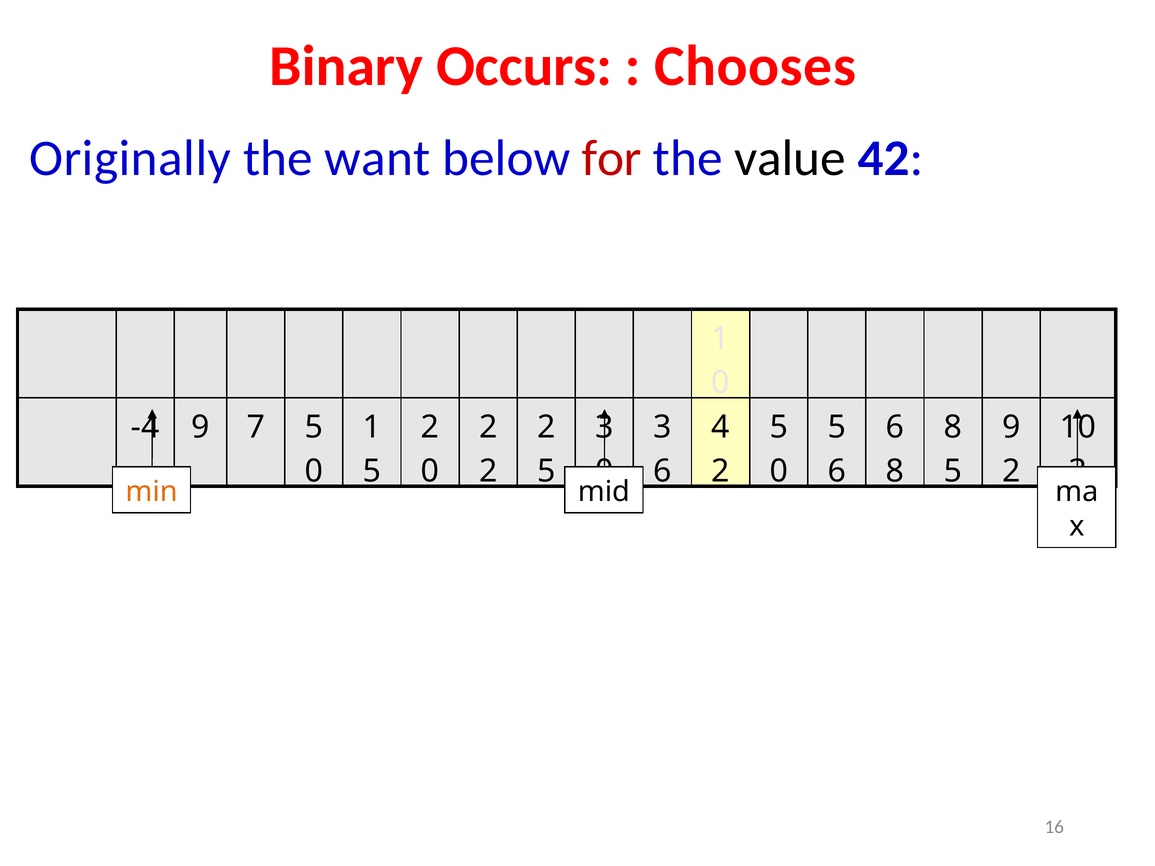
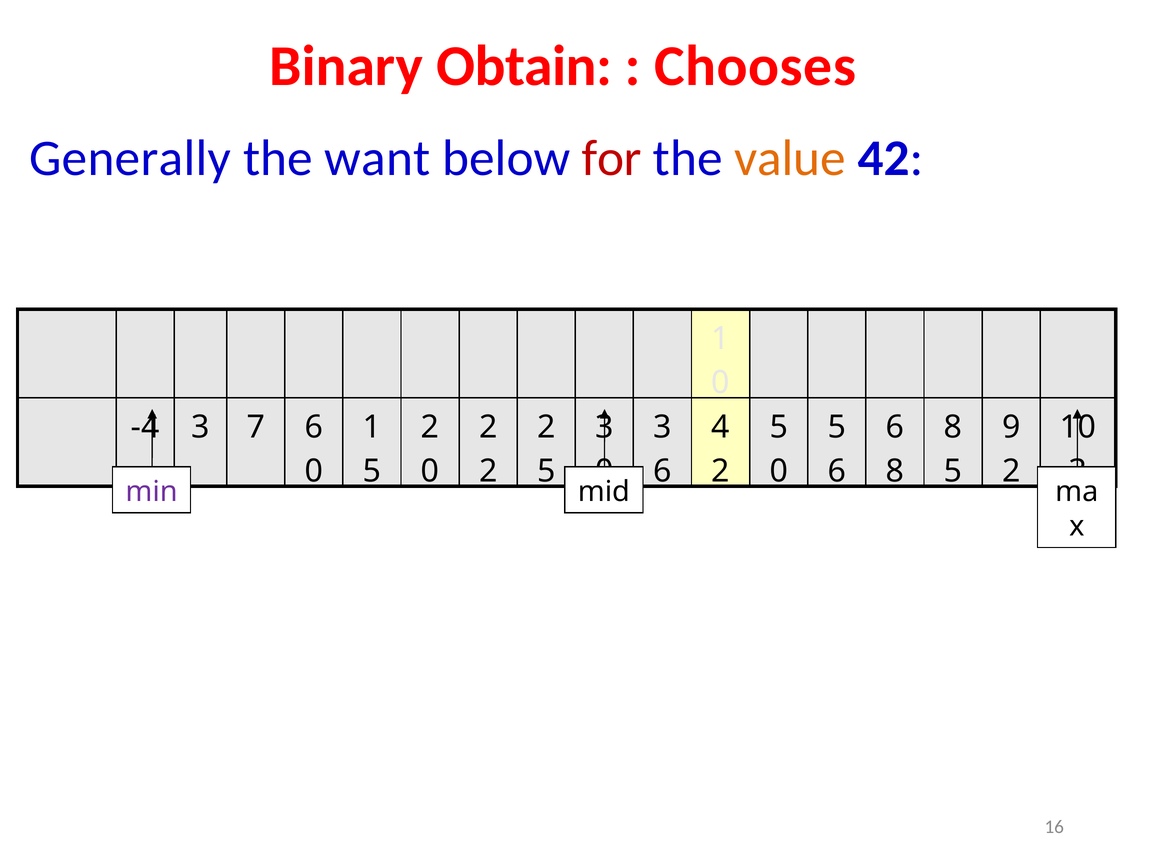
Occurs: Occurs -> Obtain (524, 66)
Originally: Originally -> Generally (130, 158)
value colour: black -> orange (790, 158)
-4 9: 9 -> 3 (201, 427)
7 5: 5 -> 6 (314, 427)
min colour: orange -> purple (152, 492)
